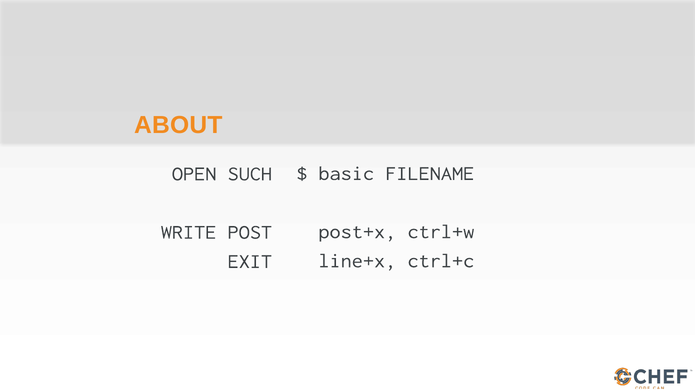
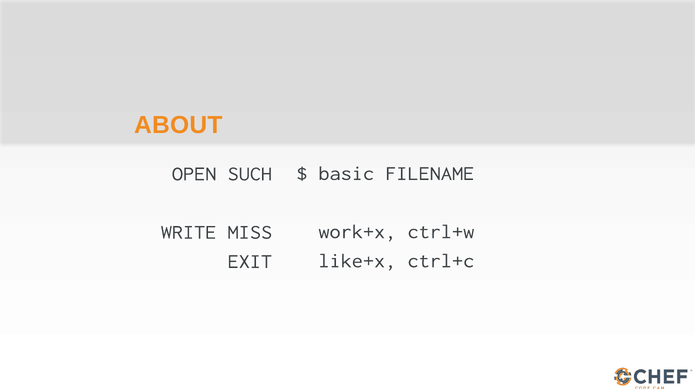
post+x: post+x -> work+x (357, 231)
POST: POST -> MISS (250, 232)
line+x: line+x -> like+x (357, 261)
